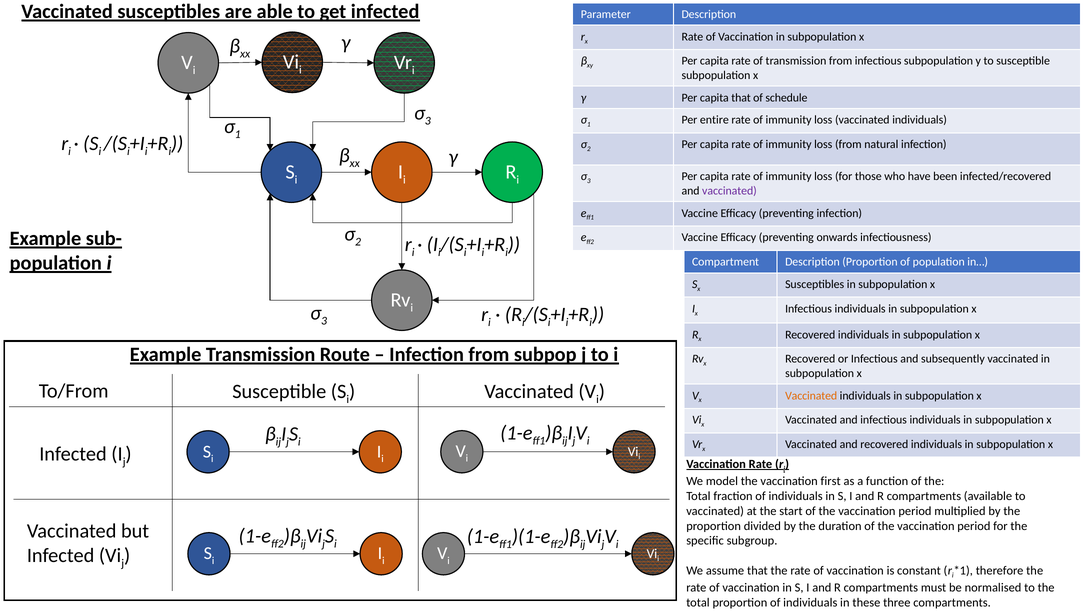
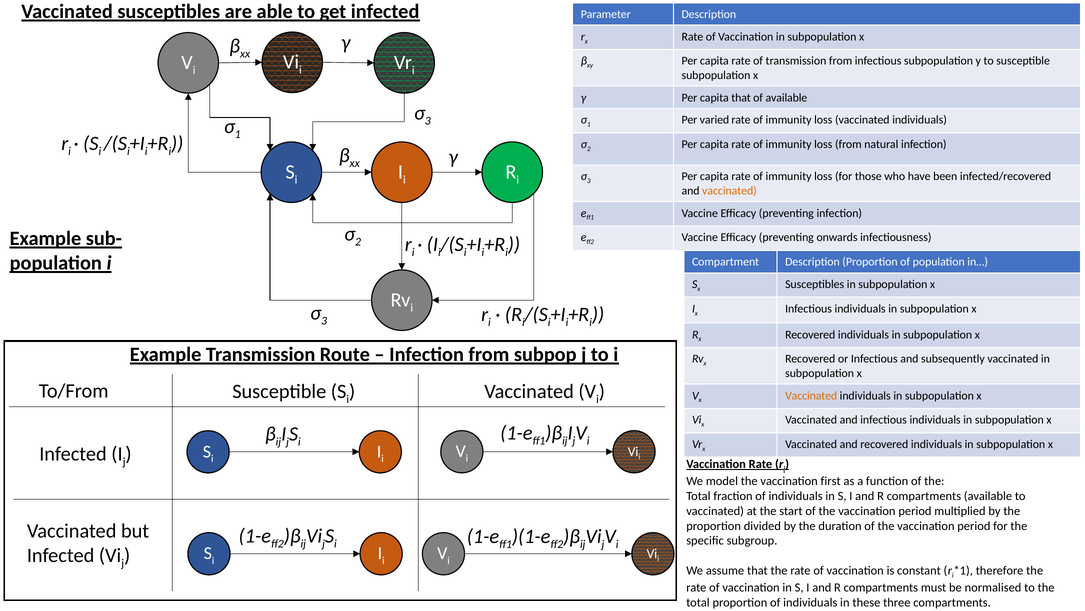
of schedule: schedule -> available (786, 98)
entire: entire -> varied (714, 120)
vaccinated colour: purple -> orange (729, 191)
